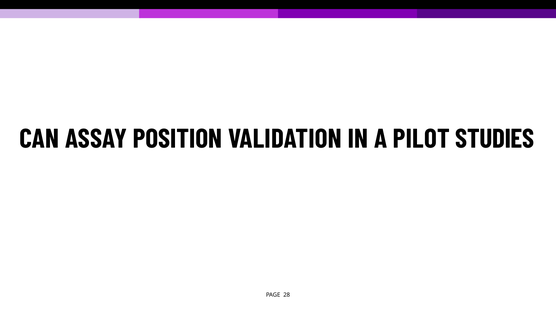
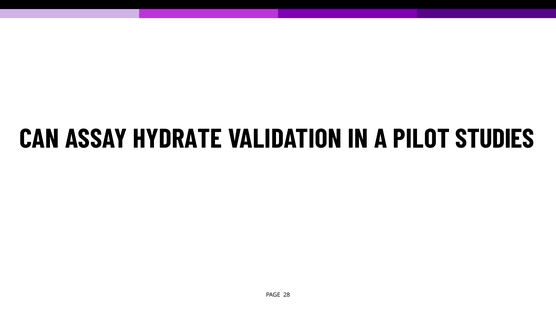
POSITION: POSITION -> HYDRATE (177, 139)
